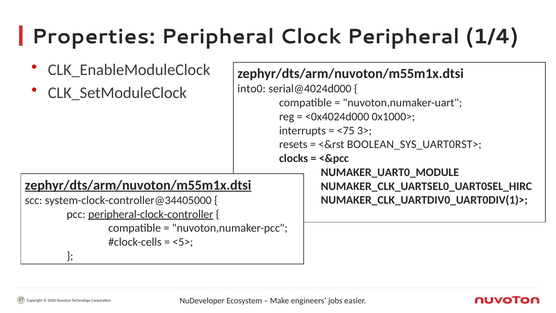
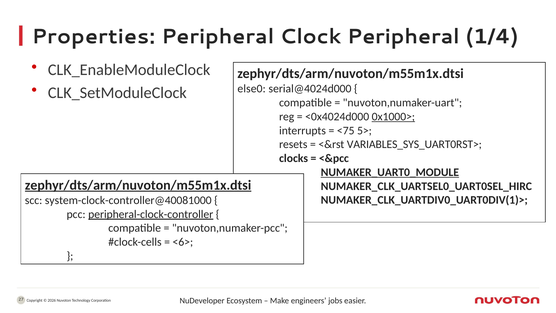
into0: into0 -> else0 (252, 89)
0x1000> underline: none -> present (393, 117)
3>: 3> -> 5> (364, 130)
BOOLEAN_SYS_UART0RST>: BOOLEAN_SYS_UART0RST> -> VARIABLES_SYS_UART0RST> (414, 144)
NUMAKER_UART0_MODULE underline: none -> present (390, 172)
system-clock-controller@34405000: system-clock-controller@34405000 -> system-clock-controller@40081000 (128, 200)
<5>: <5> -> <6> (183, 242)
